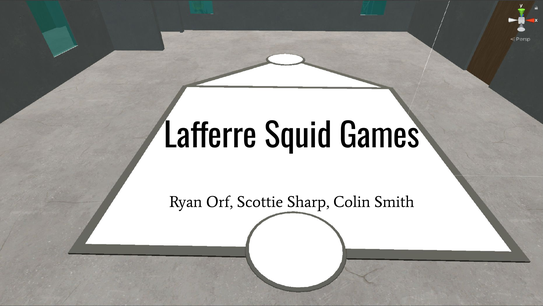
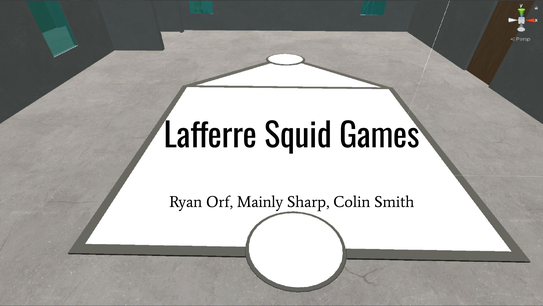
Scottie: Scottie -> Mainly (260, 201)
